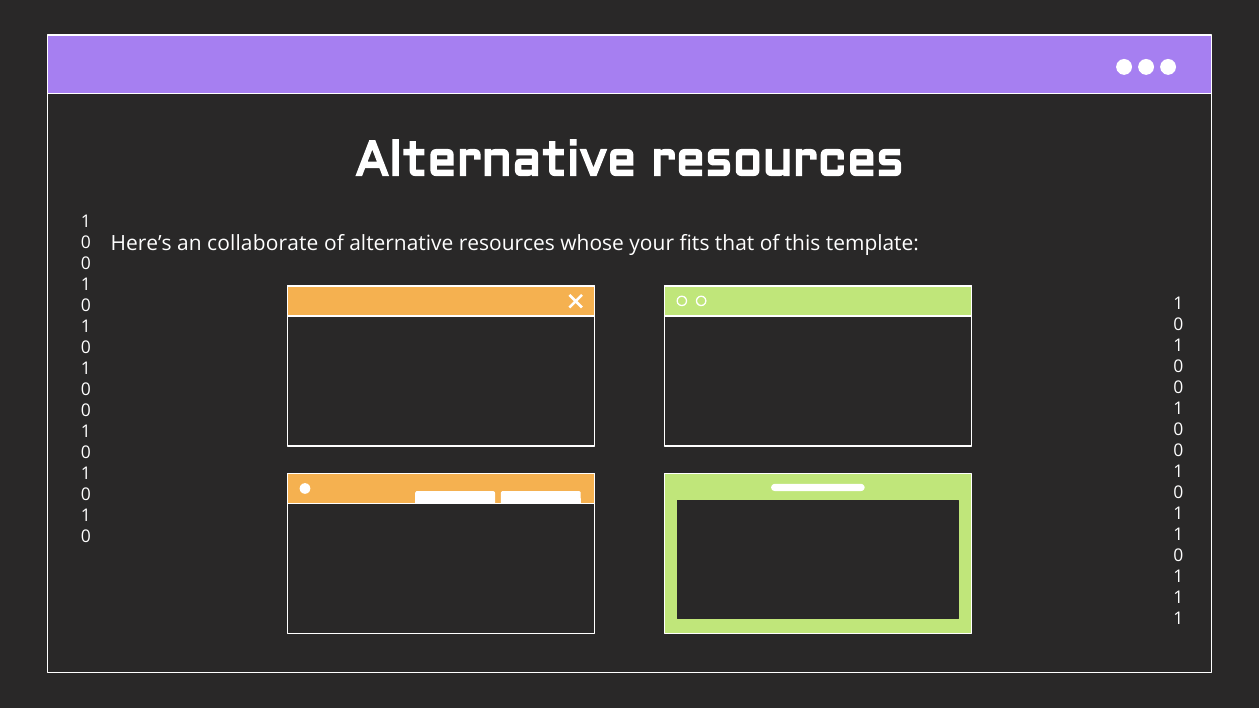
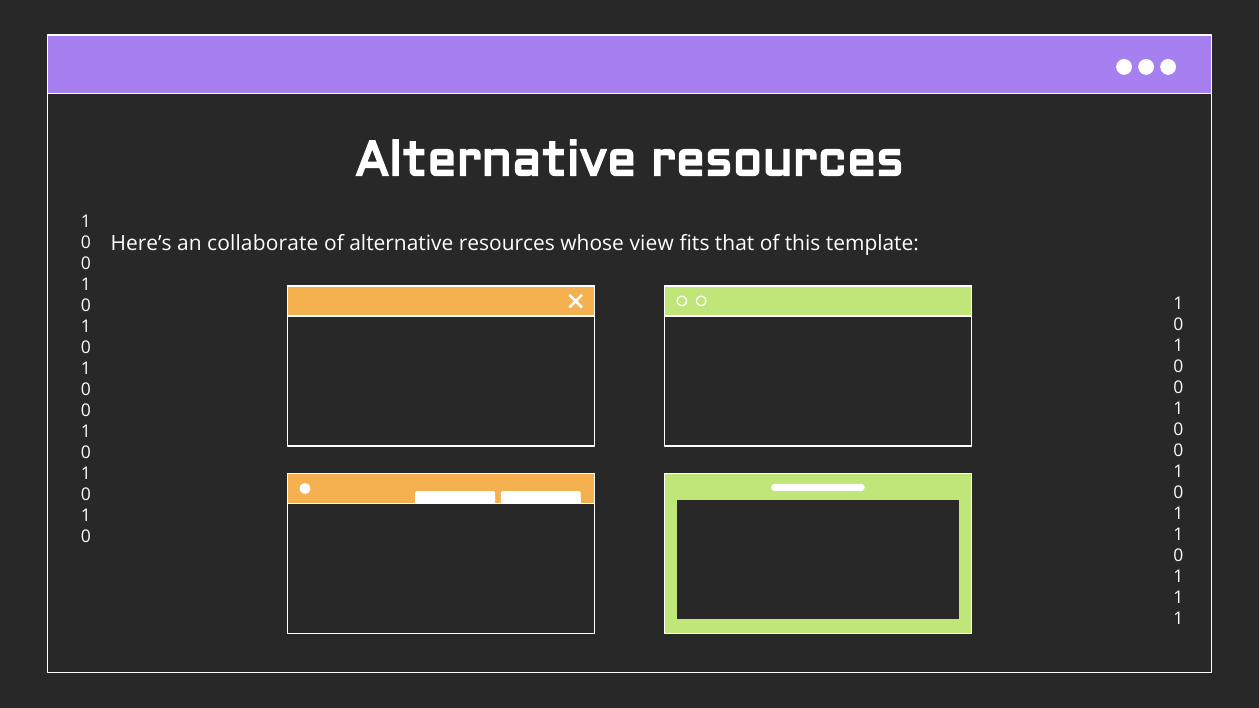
your: your -> view (652, 244)
